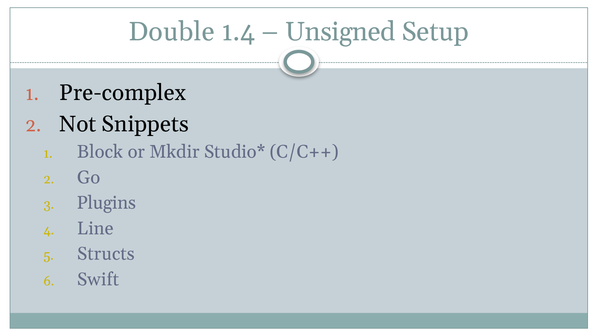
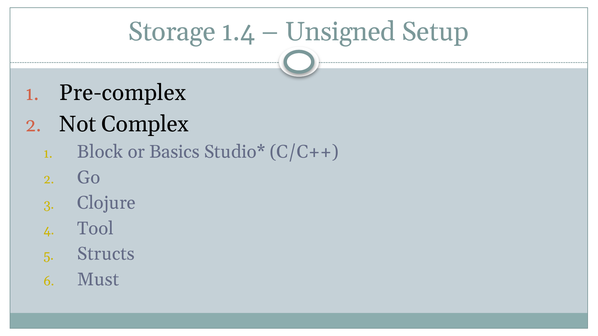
Double: Double -> Storage (172, 32)
Snippets: Snippets -> Complex (145, 124)
Mkdir: Mkdir -> Basics (175, 152)
Plugins: Plugins -> Clojure (106, 203)
Line: Line -> Tool (96, 229)
Swift: Swift -> Must (98, 280)
